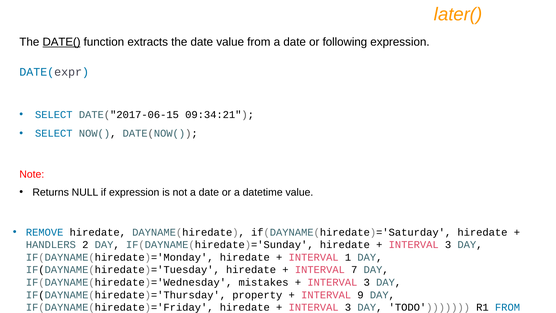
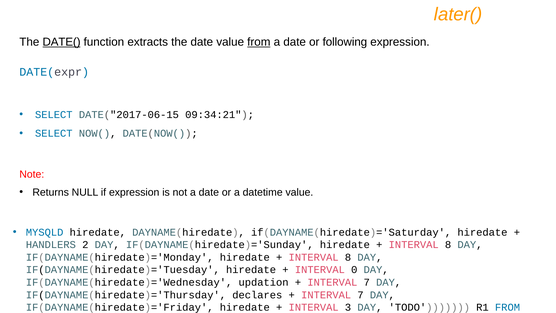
from underline: none -> present (259, 42)
REMOVE: REMOVE -> MYSQLD (45, 232)
3: 3 -> 8 (448, 245)
1: 1 -> 8 (348, 257)
7: 7 -> 0 (354, 270)
mistakes: mistakes -> updation (264, 282)
3: 3 -> 7 (367, 282)
property: property -> declares (257, 295)
9: 9 -> 7 (361, 295)
